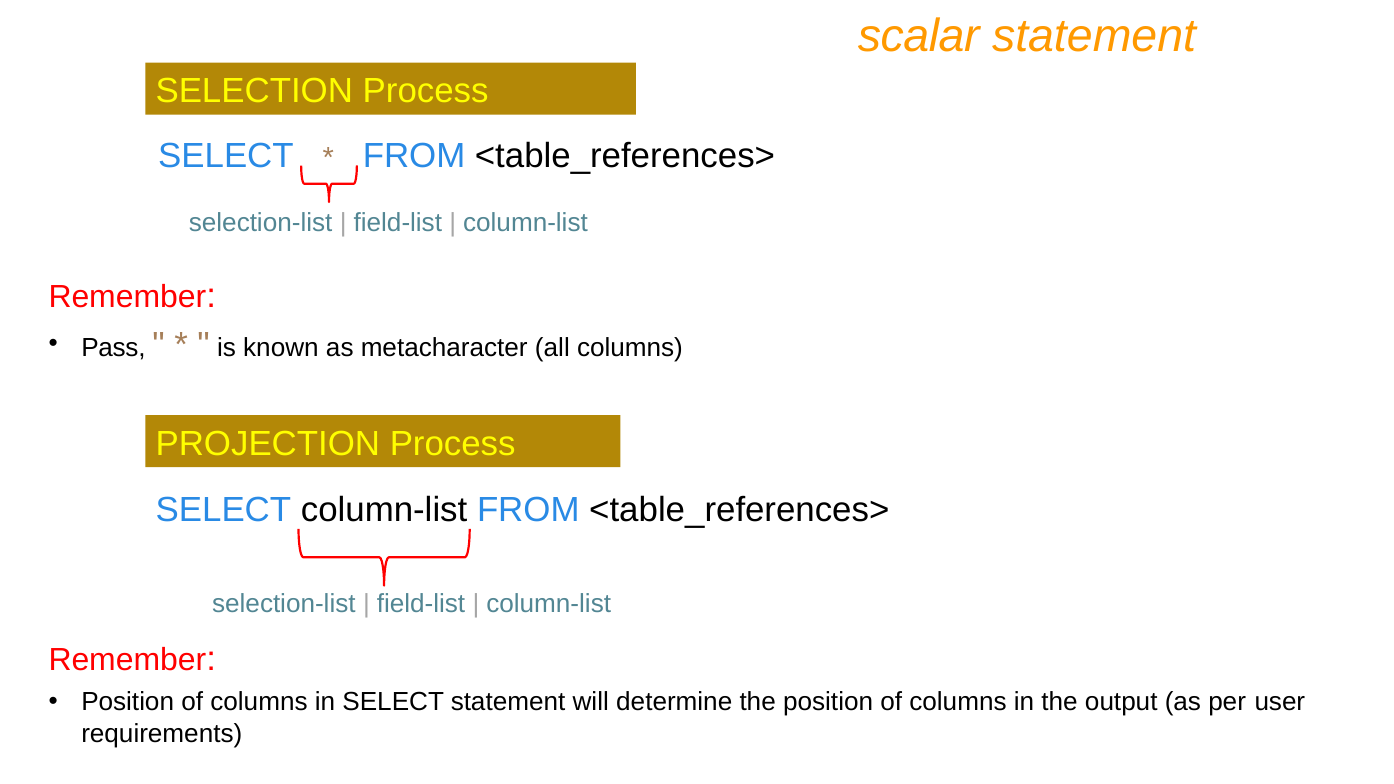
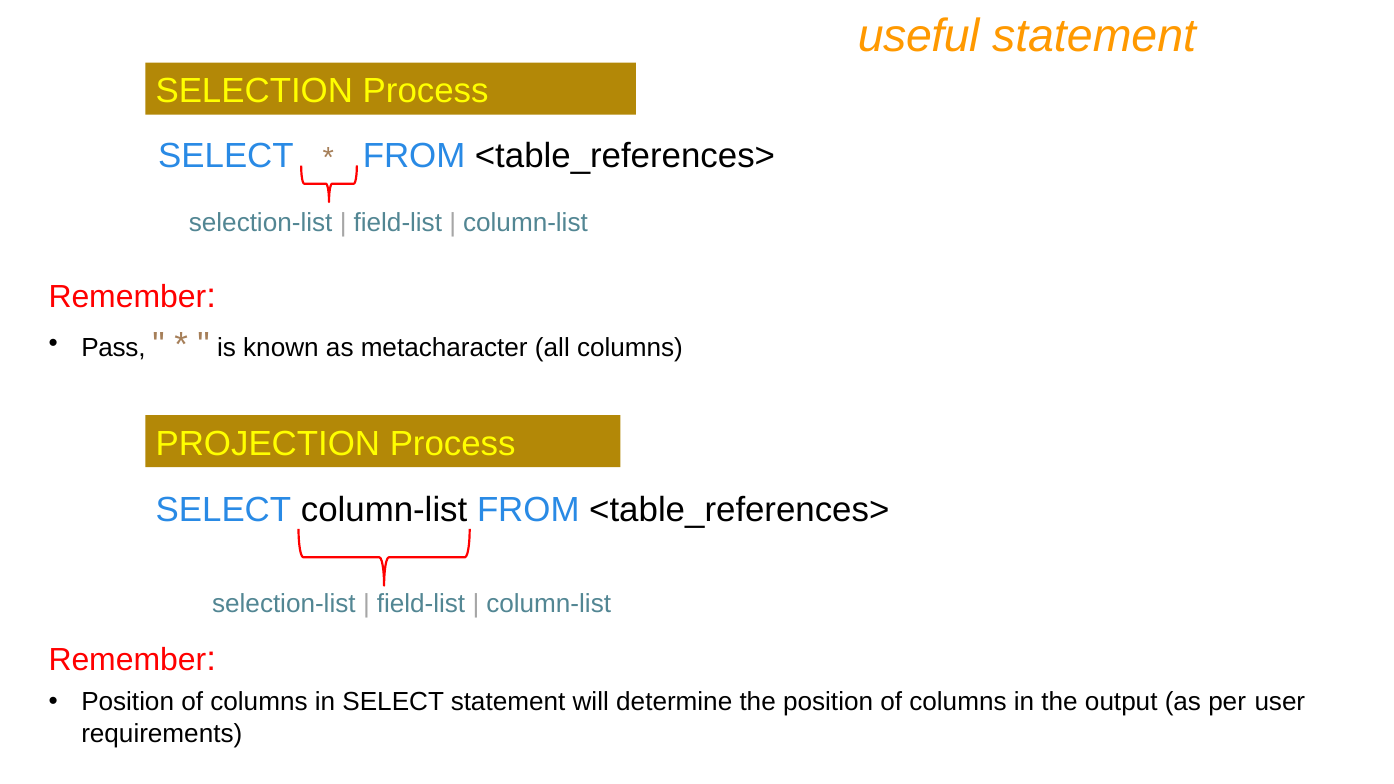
scalar: scalar -> useful (919, 36)
